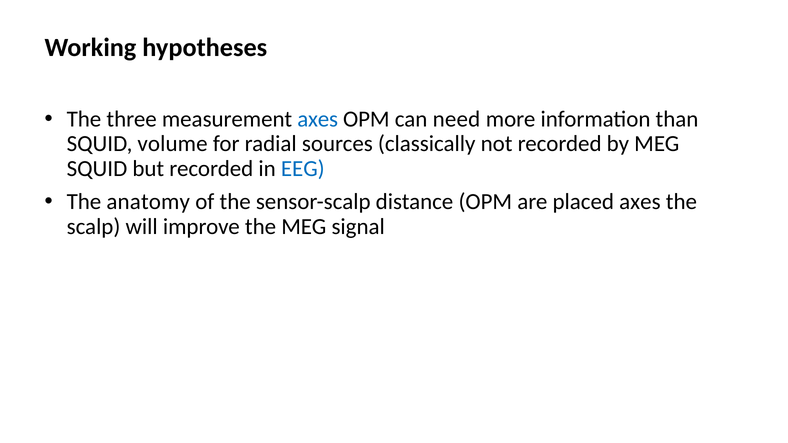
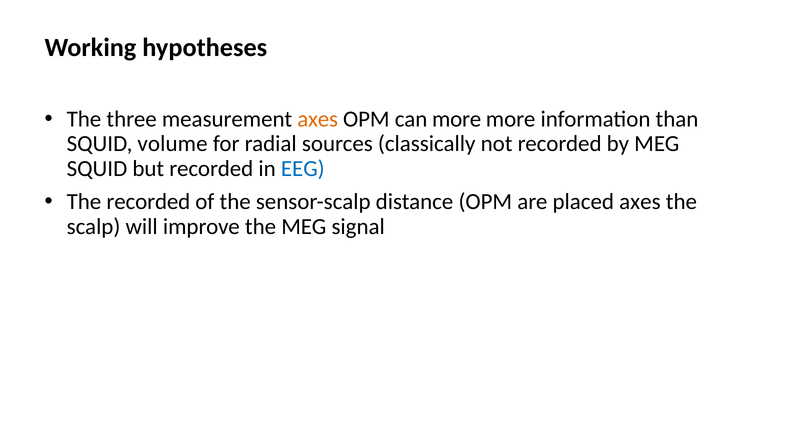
axes colour: blue -> orange (318, 119)
can need: need -> more (457, 119)
The anatomy: anatomy -> recorded (148, 202)
